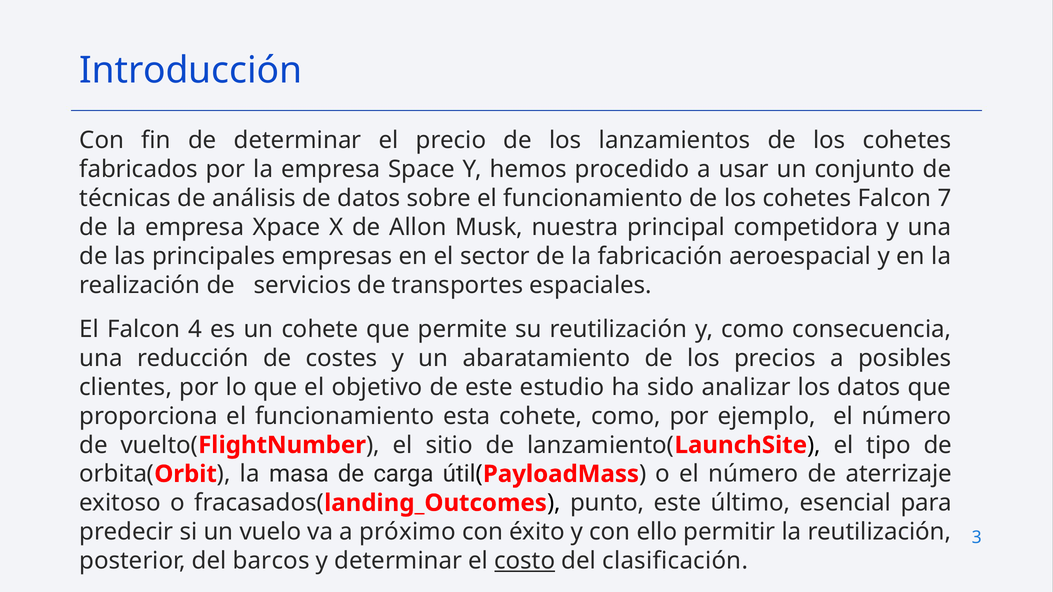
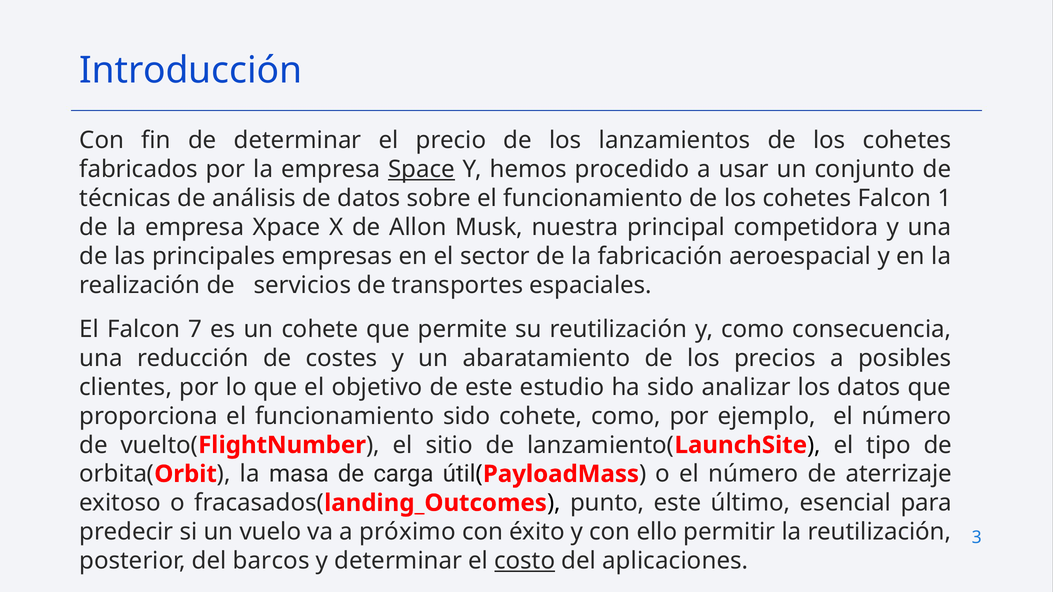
Space underline: none -> present (422, 169)
7: 7 -> 1 (944, 198)
4: 4 -> 7 (195, 330)
funcionamiento esta: esta -> sido (467, 416)
clasificación: clasificación -> aplicaciones (675, 561)
